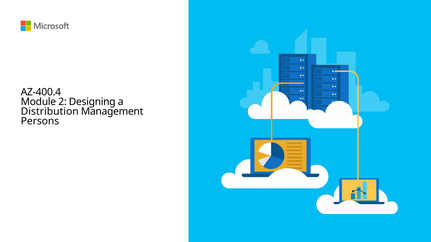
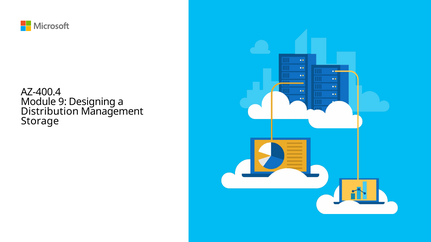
2: 2 -> 9 (63, 102)
Persons: Persons -> Storage (40, 122)
